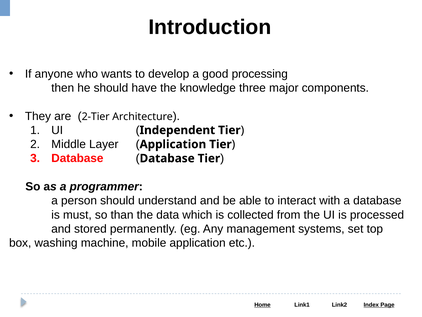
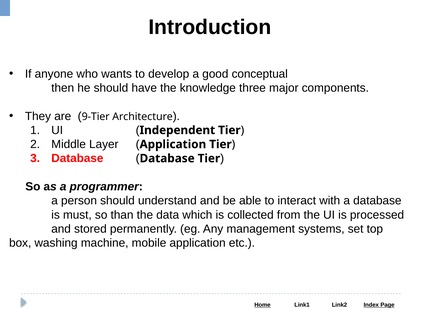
processing: processing -> conceptual (260, 74)
2-Tier: 2-Tier -> 9-Tier (96, 116)
